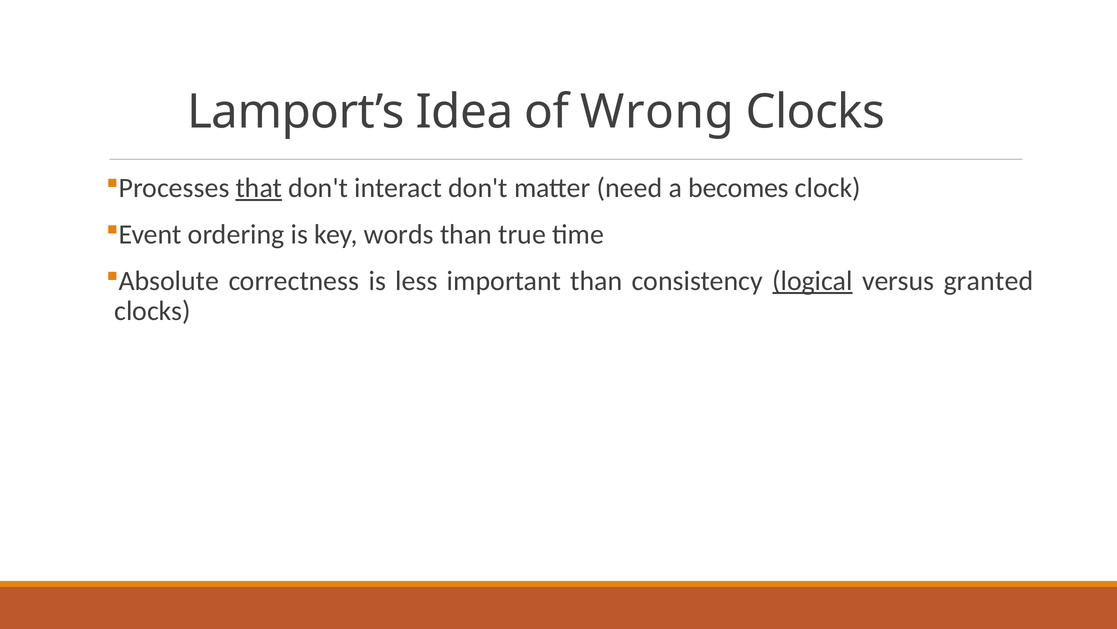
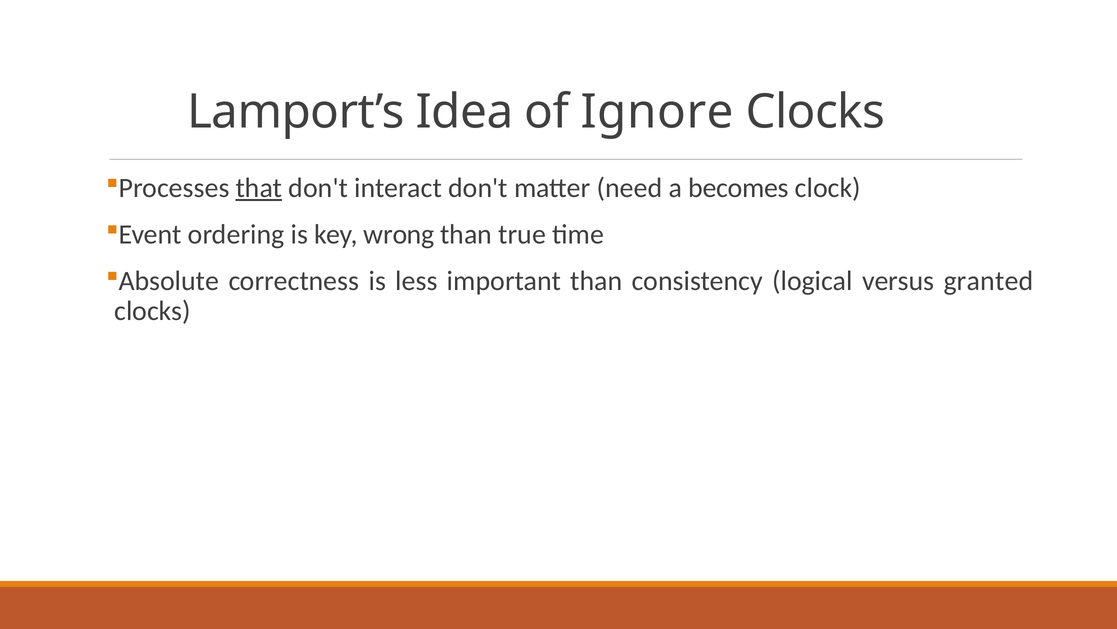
Wrong: Wrong -> Ignore (657, 112)
words: words -> wrong (399, 234)
logical underline: present -> none (813, 281)
